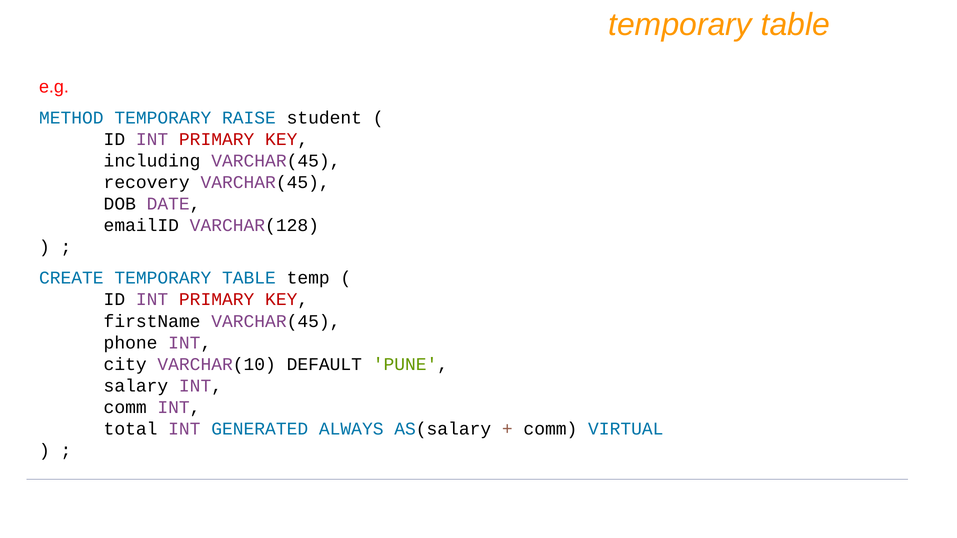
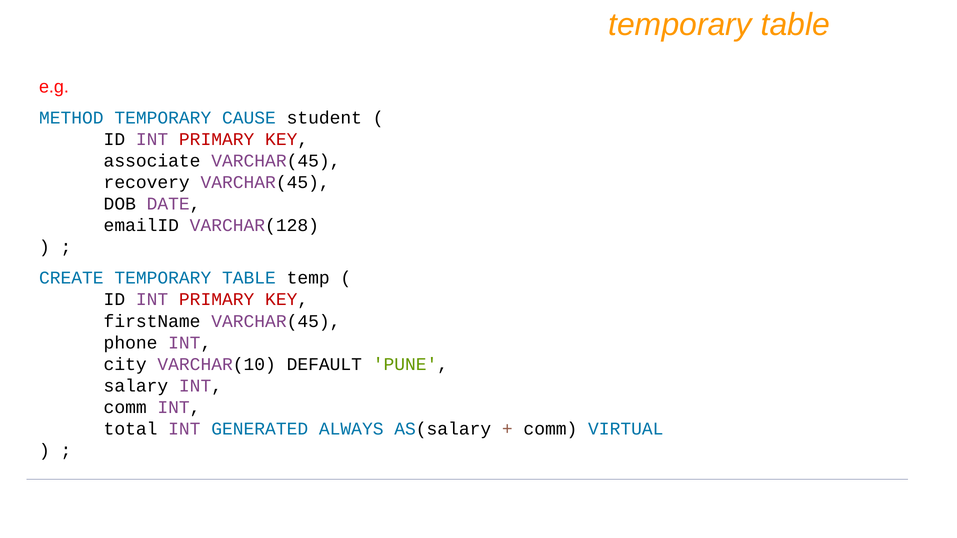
RAISE: RAISE -> CAUSE (249, 118)
including: including -> associate (152, 161)
